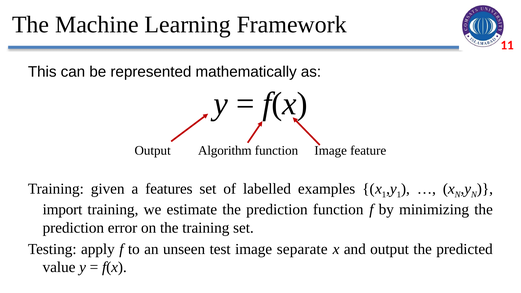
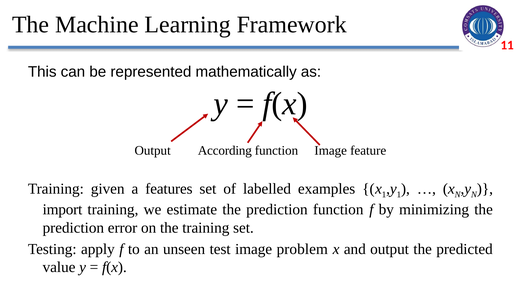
Algorithm: Algorithm -> According (225, 150)
separate: separate -> problem (302, 249)
